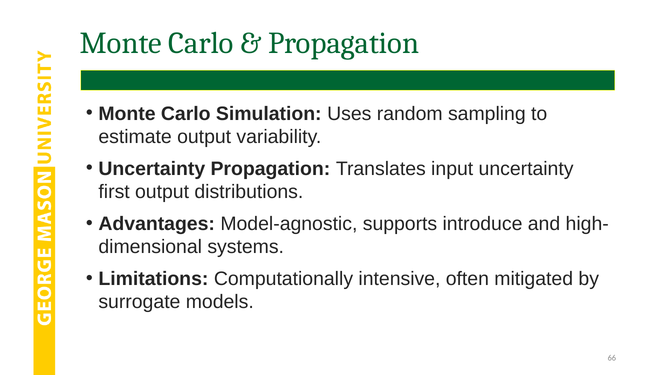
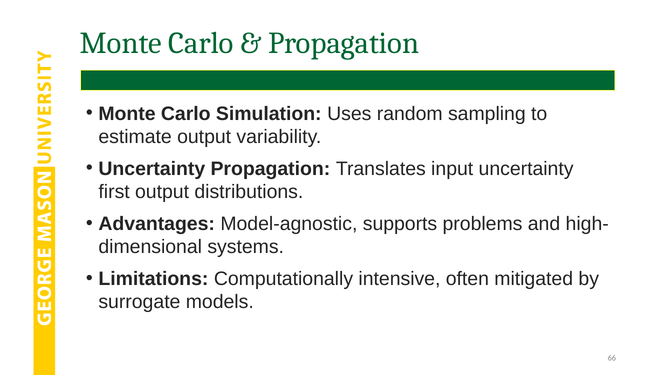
introduce: introduce -> problems (483, 224)
